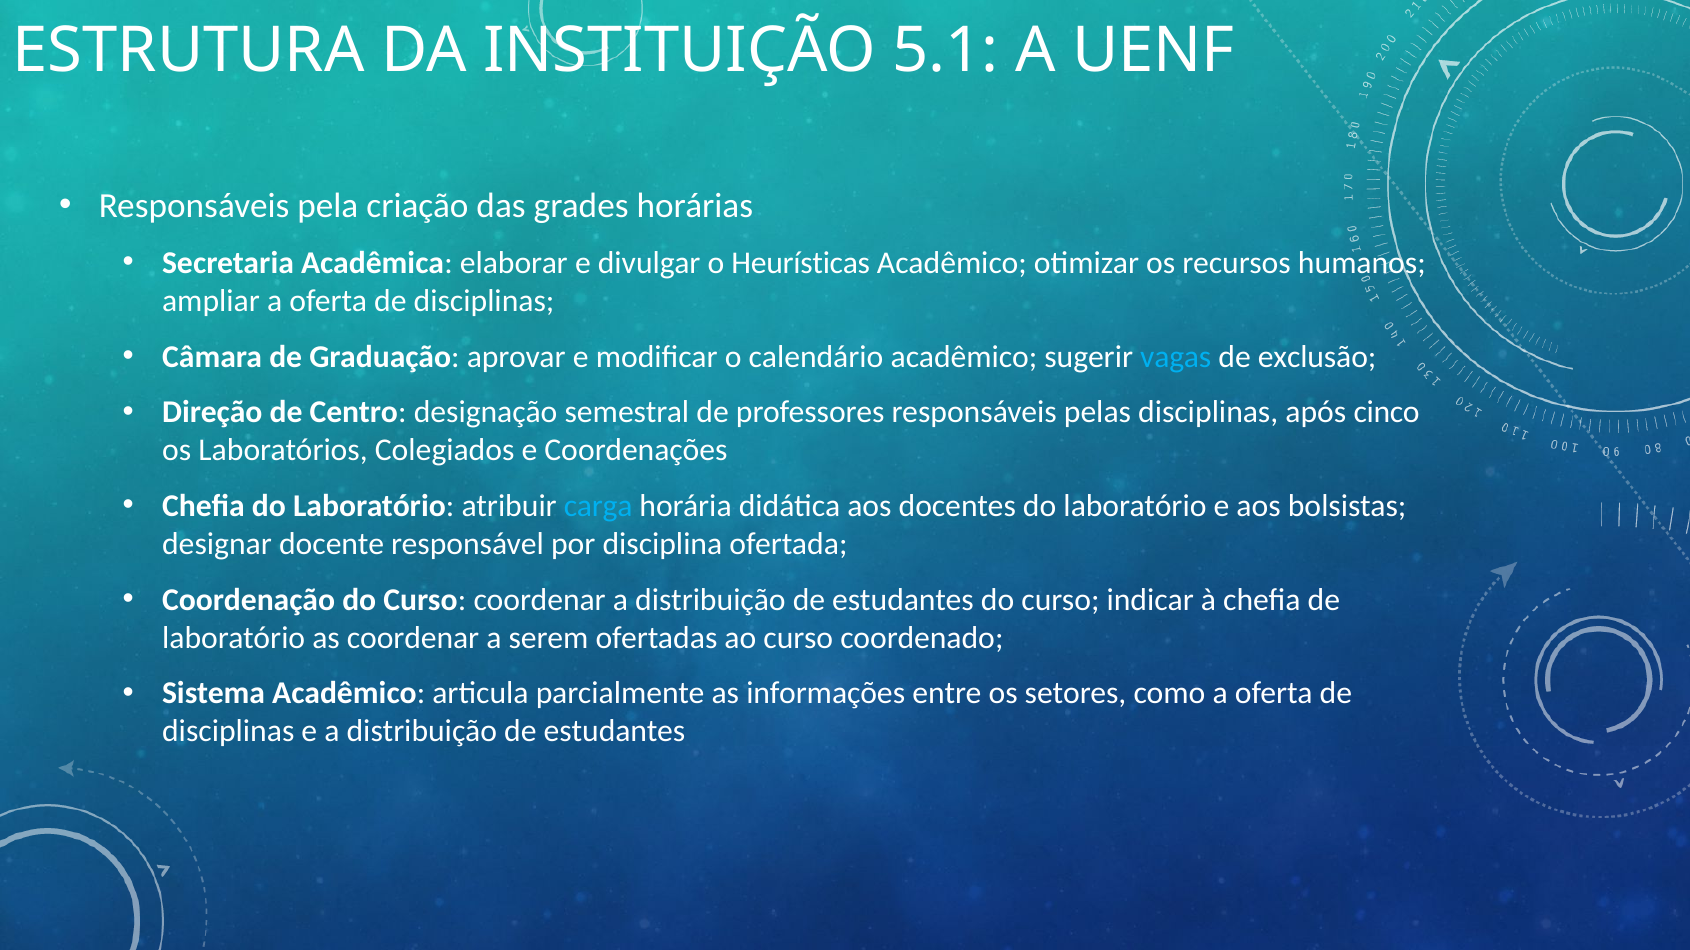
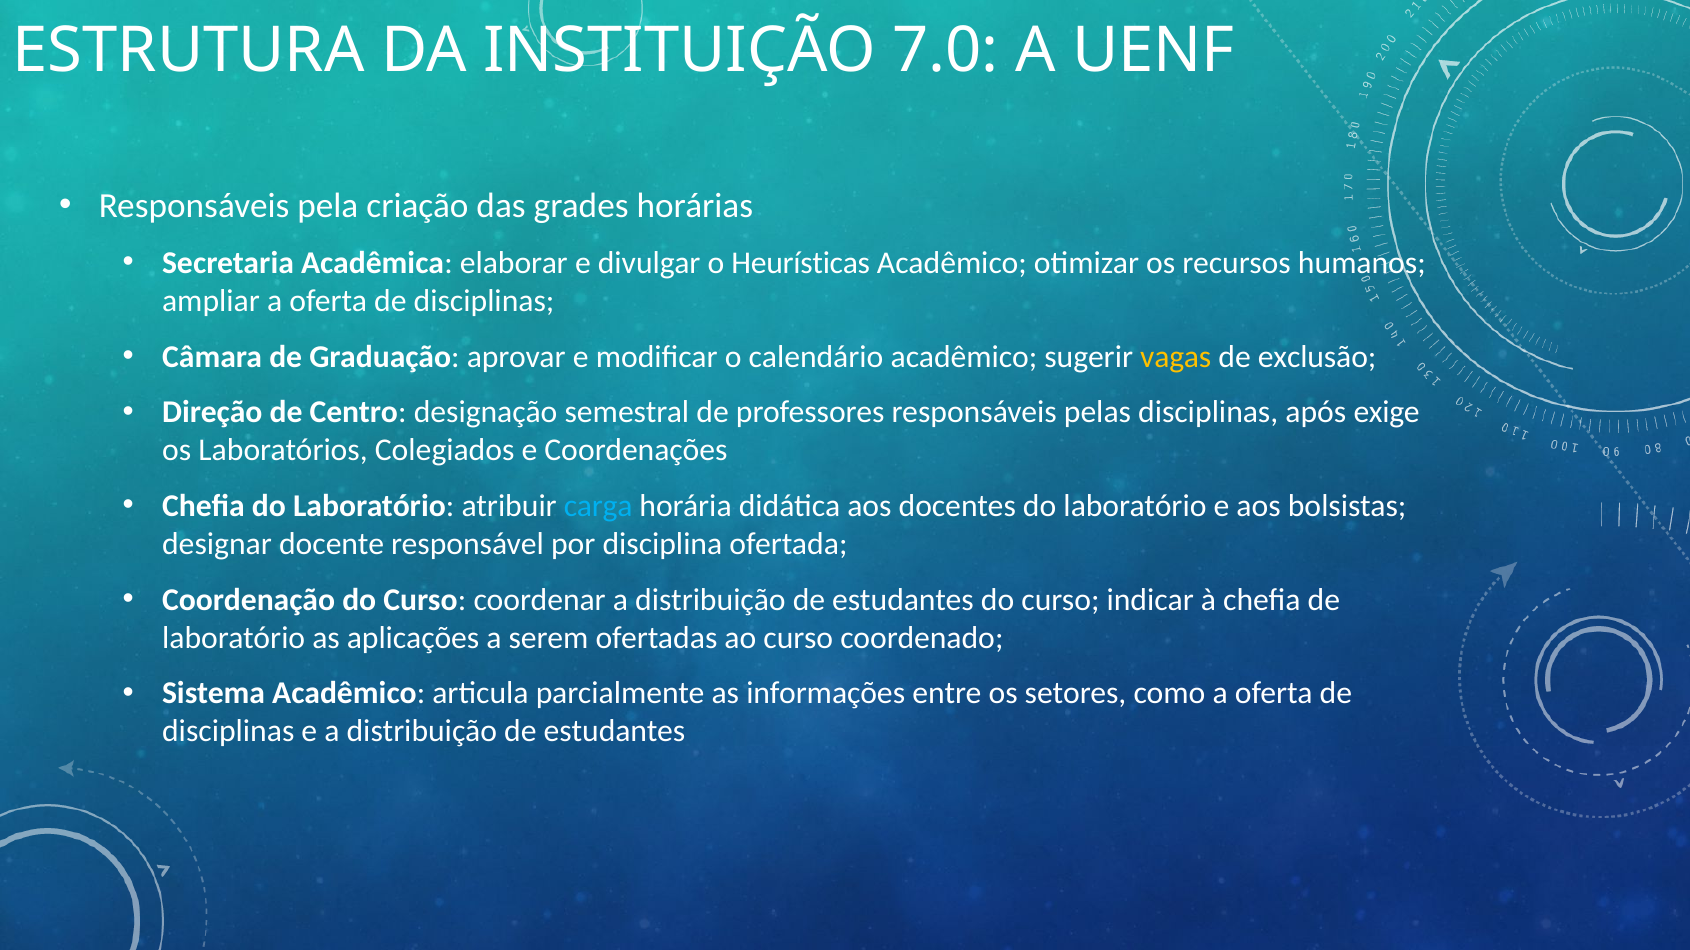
5.1: 5.1 -> 7.0 (946, 51)
vagas colour: light blue -> yellow (1176, 357)
cinco: cinco -> exige (1387, 413)
as coordenar: coordenar -> aplicações (413, 638)
